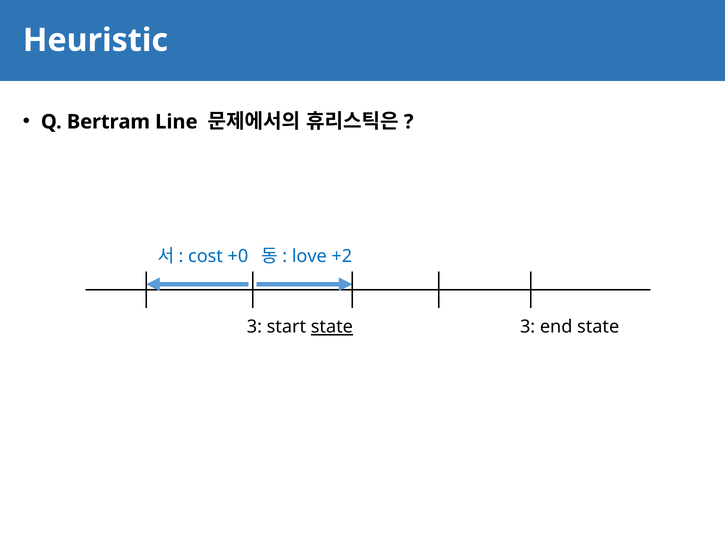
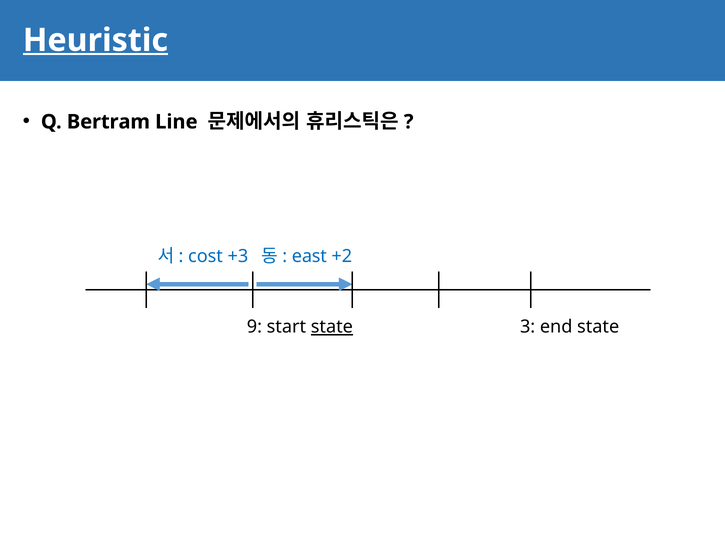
Heuristic underline: none -> present (95, 40)
+0: +0 -> +3 (238, 256)
love: love -> east (309, 256)
3: 3 -> 9 (254, 327)
